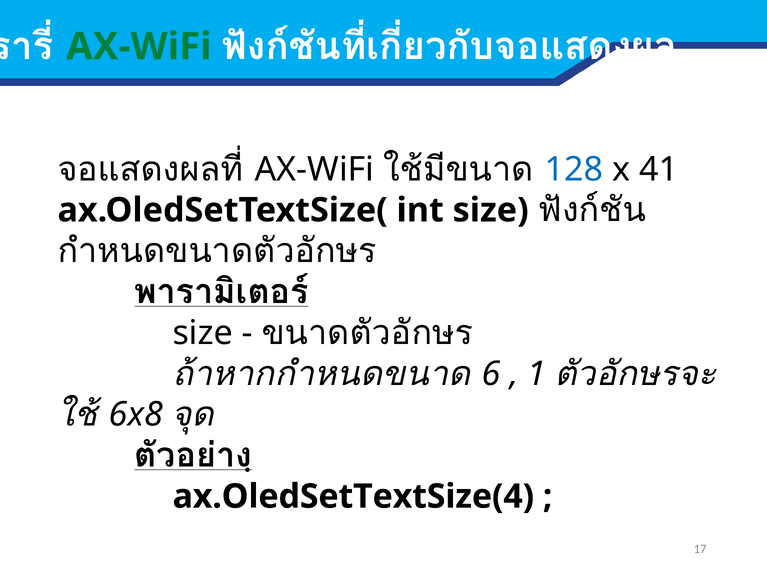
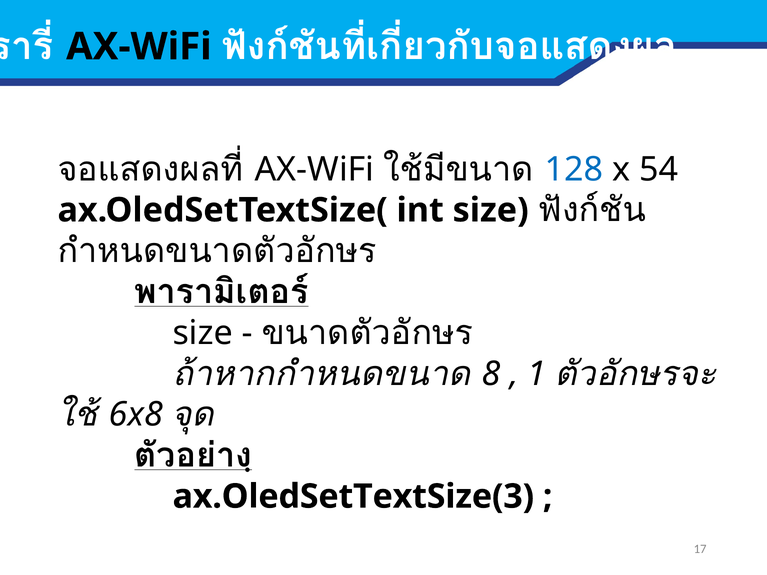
AX-WiFi colour: green -> black (139, 47)
41: 41 -> 54 (659, 169)
6: 6 -> 8 (491, 374)
ax.OledSetTextSize(4: ax.OledSetTextSize(4 -> ax.OledSetTextSize(3 (353, 497)
